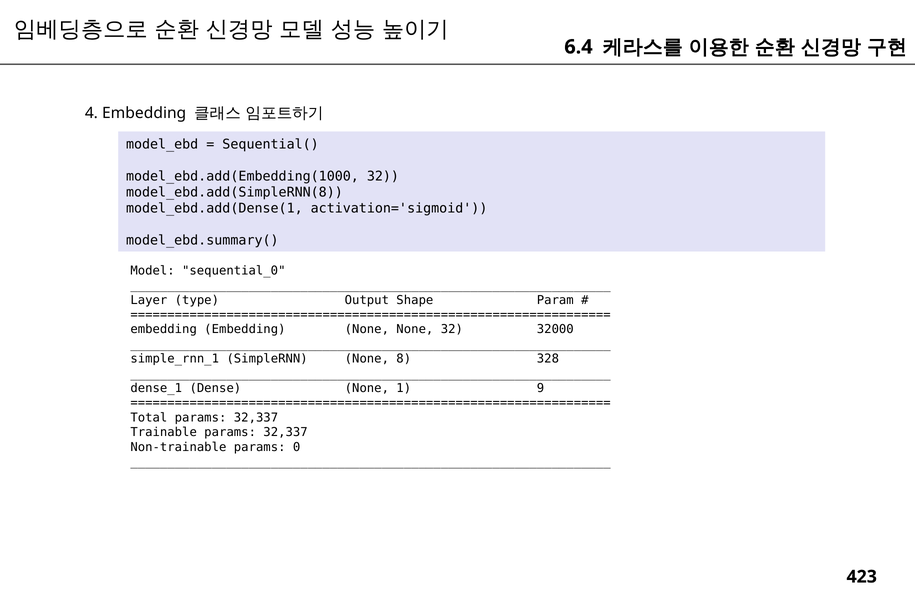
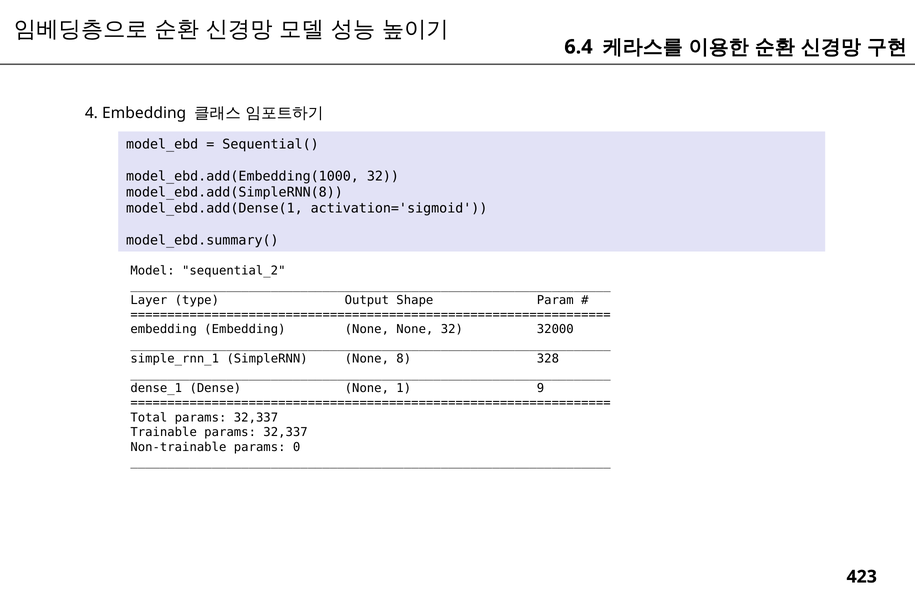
sequential_0: sequential_0 -> sequential_2 (234, 271)
